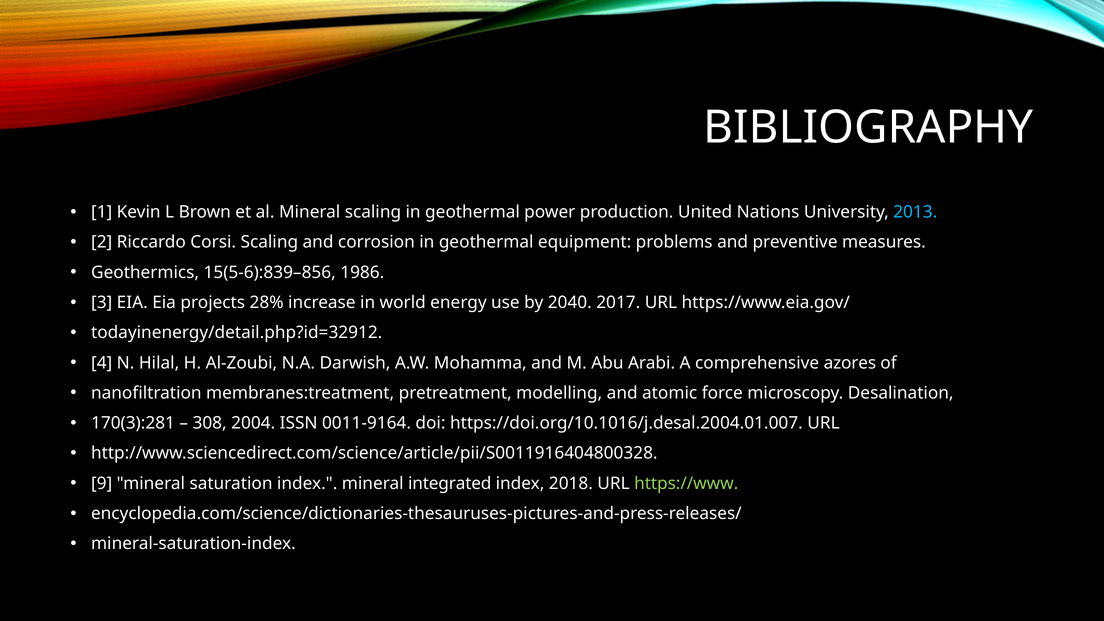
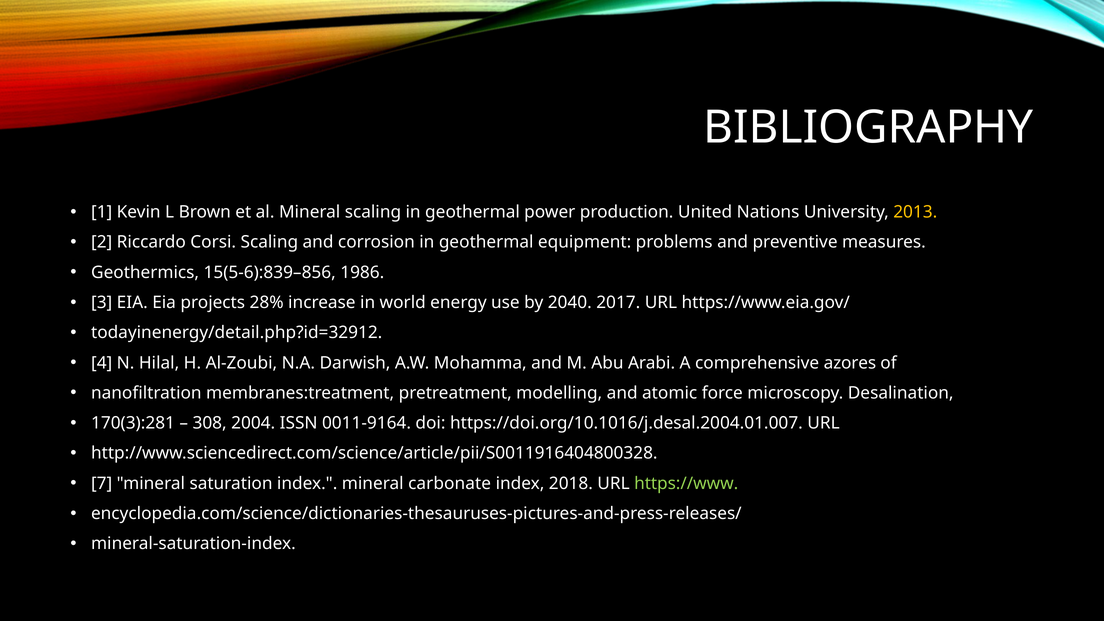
2013 colour: light blue -> yellow (915, 212)
9: 9 -> 7 (102, 483)
integrated: integrated -> carbonate (450, 483)
